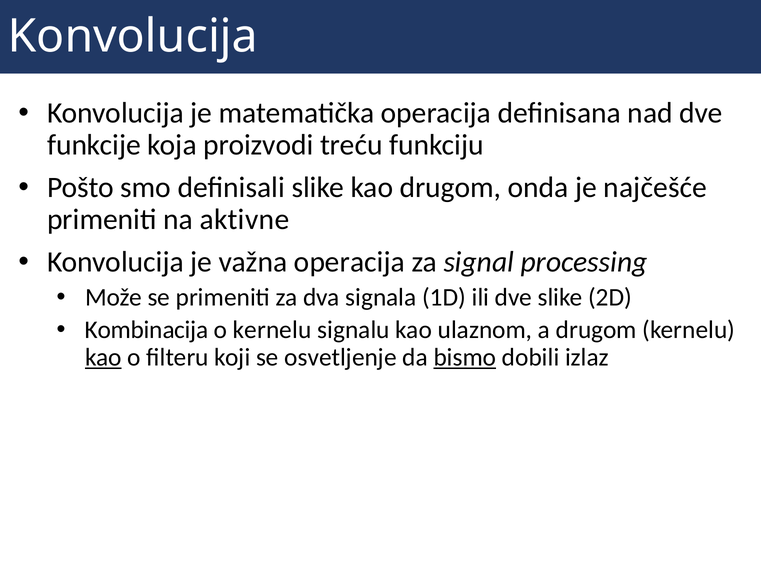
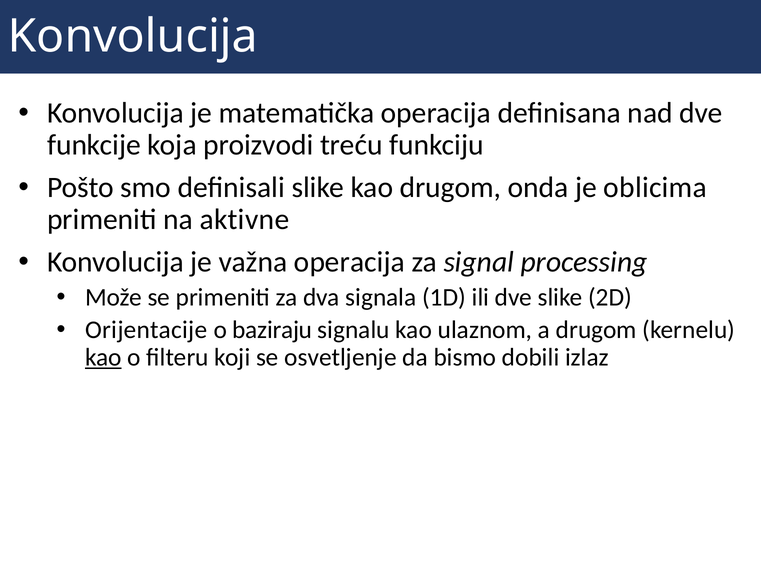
najčešće: najčešće -> oblicima (655, 188)
Kombinacija: Kombinacija -> Orijentacije (146, 330)
o kernelu: kernelu -> baziraju (272, 330)
bismo underline: present -> none (465, 357)
